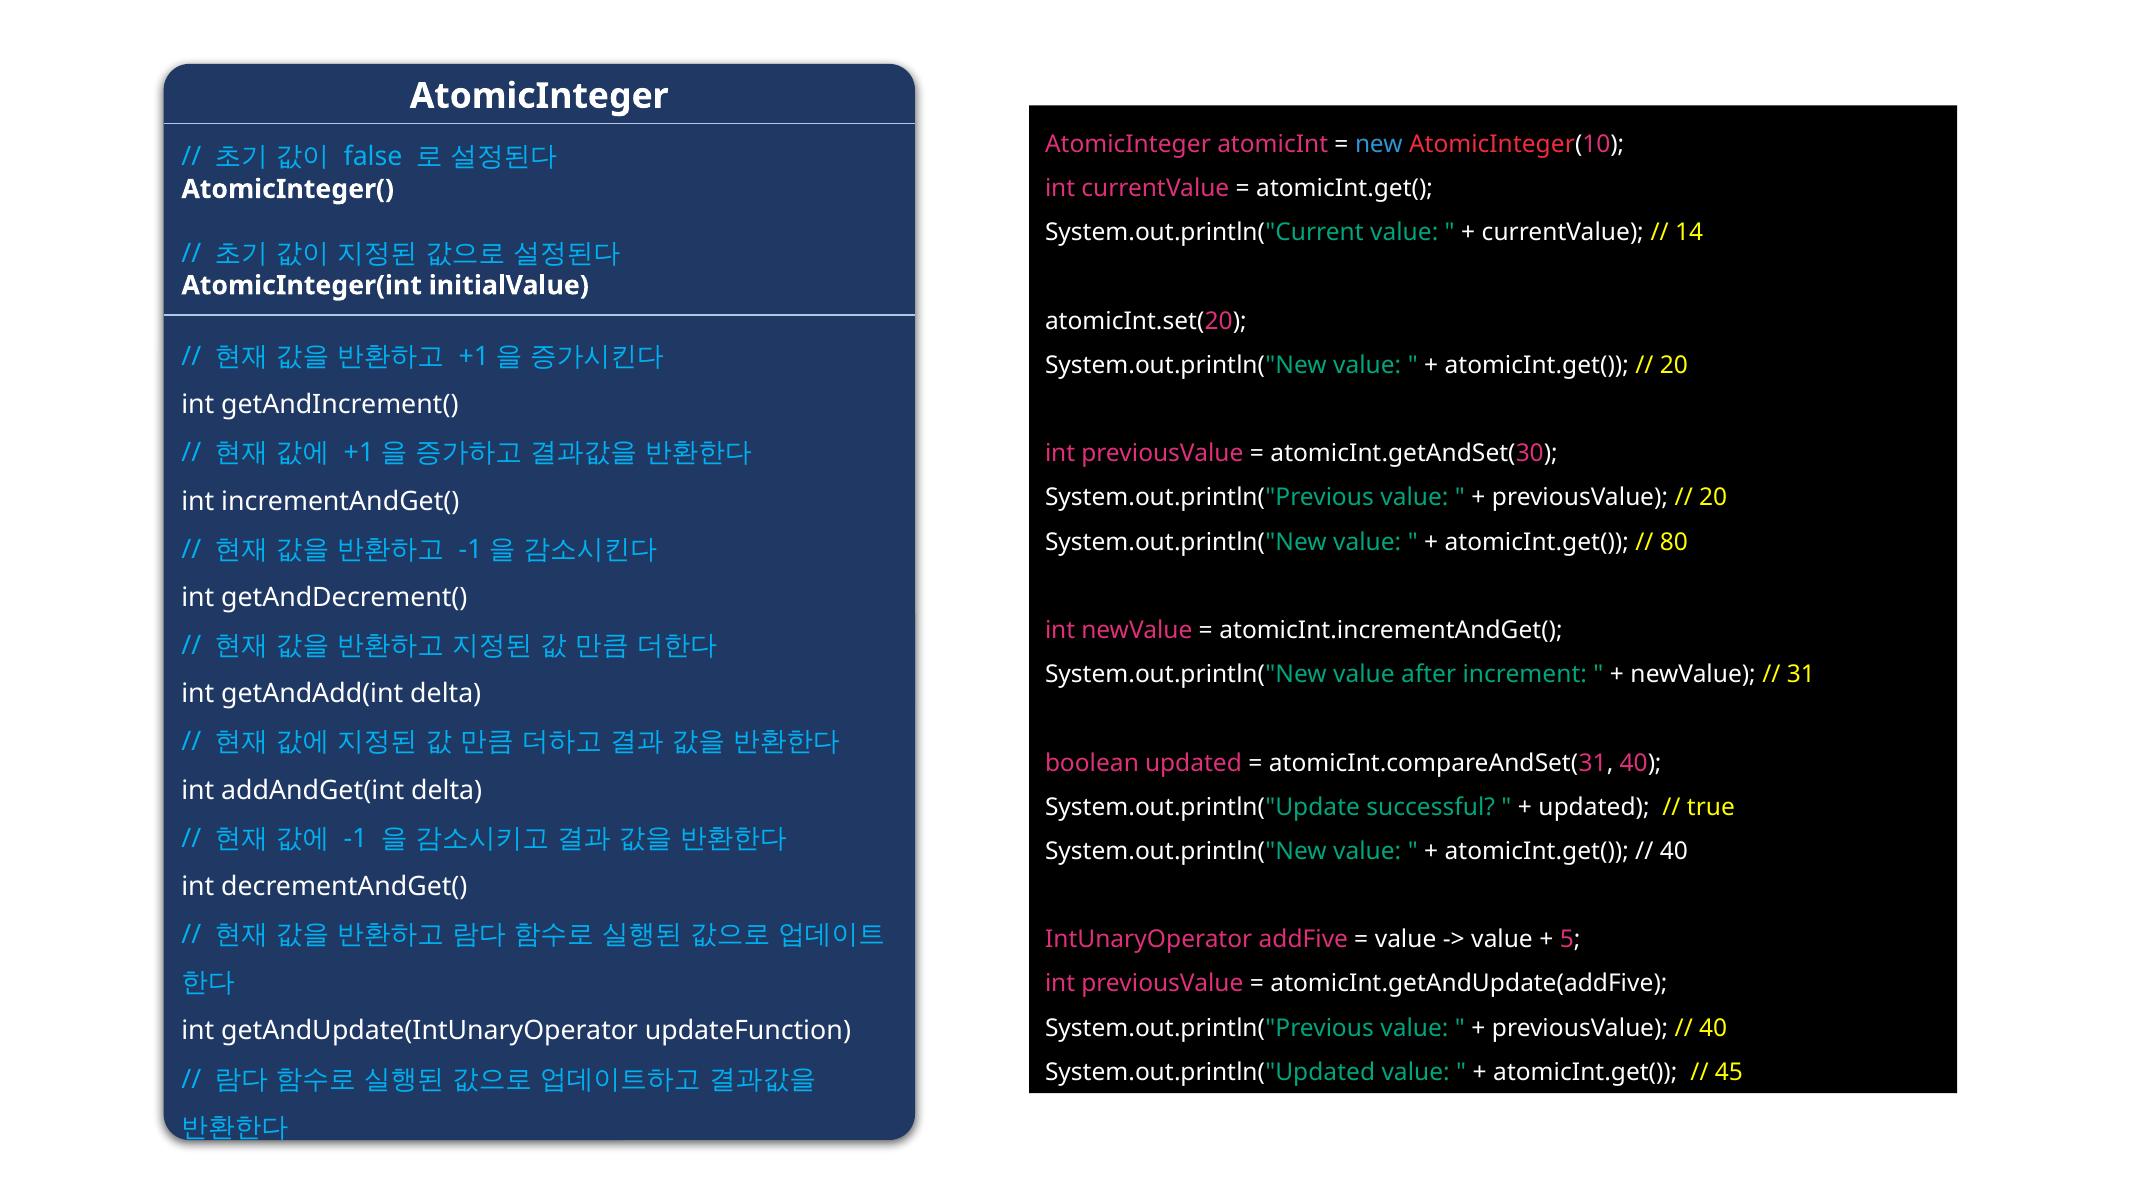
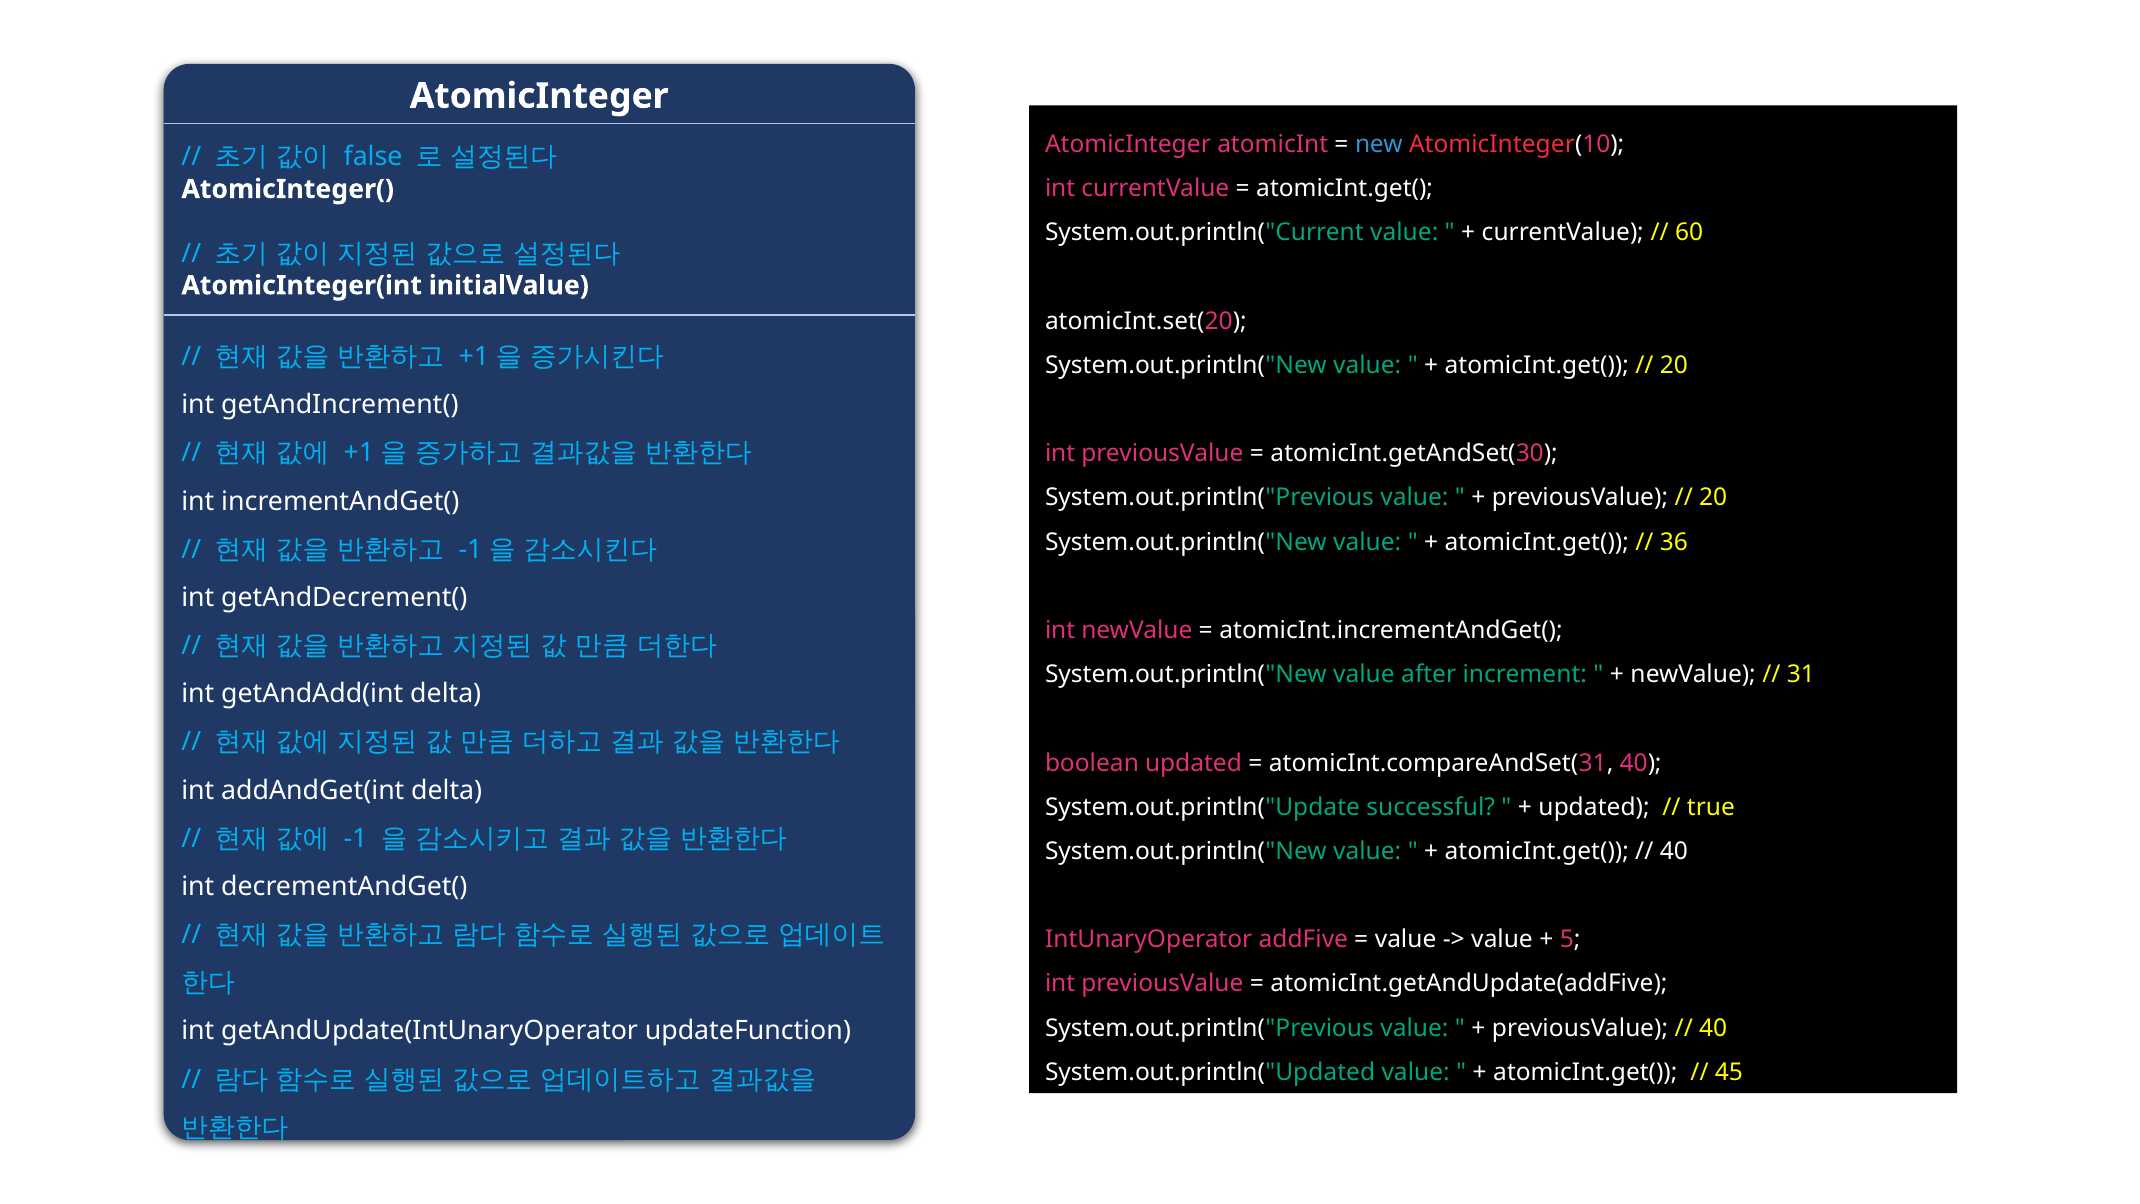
14: 14 -> 60 (1689, 233)
80: 80 -> 36 (1674, 542)
